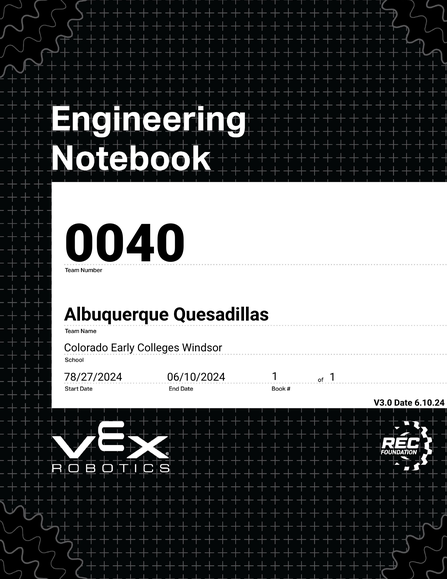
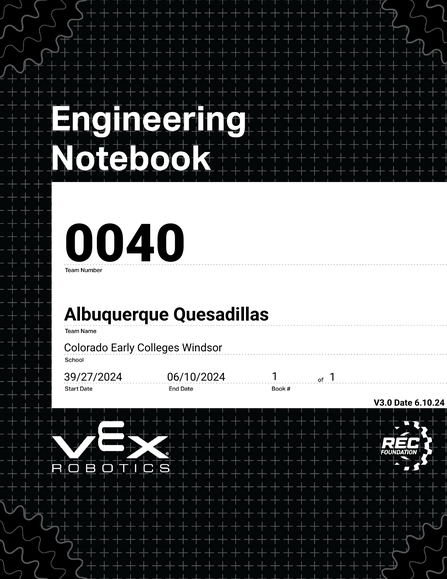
78/27/2024: 78/27/2024 -> 39/27/2024 (93, 377)
